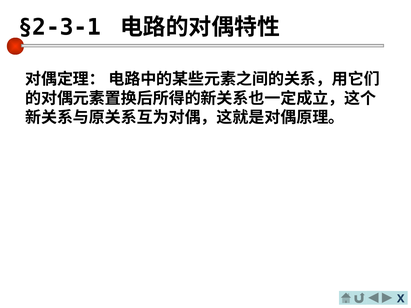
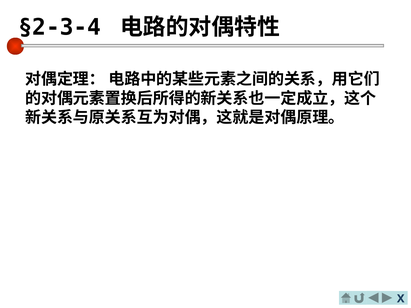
§2-3-1: §2-3-1 -> §2-3-4 (60, 27)
